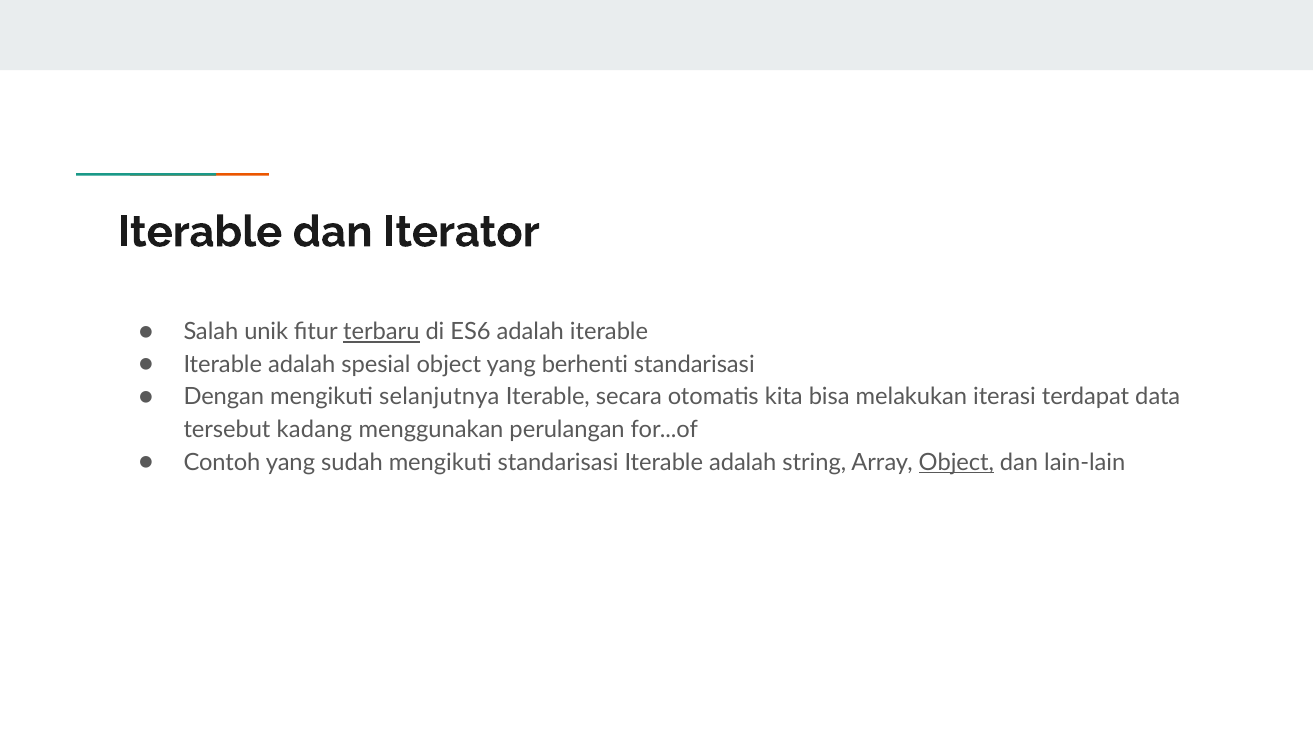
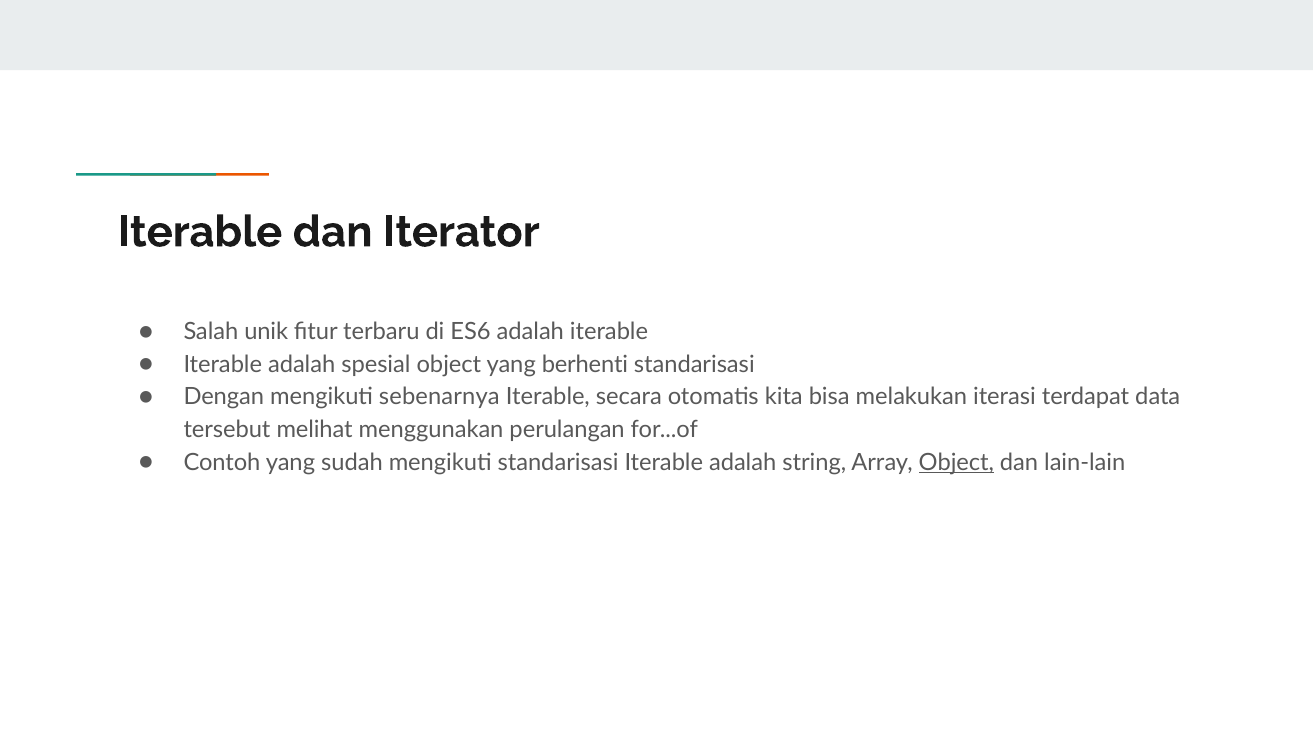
terbaru underline: present -> none (381, 332)
selanjutnya: selanjutnya -> sebenarnya (439, 397)
kadang: kadang -> melihat (315, 429)
